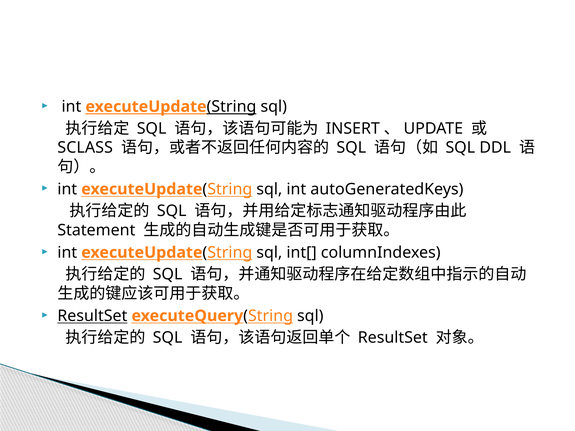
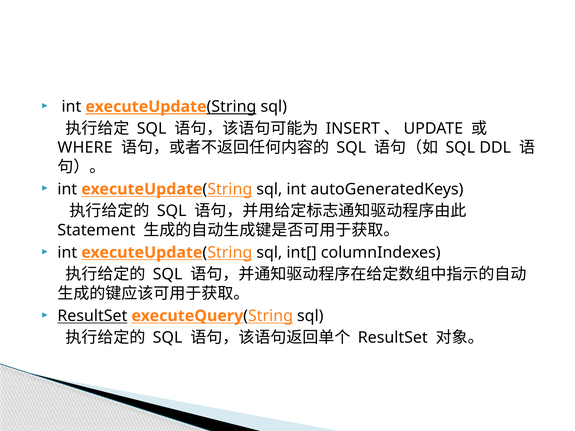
SCLASS: SCLASS -> WHERE (85, 148)
